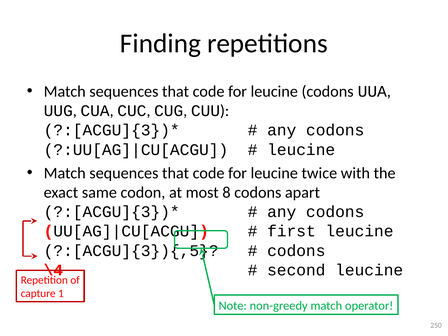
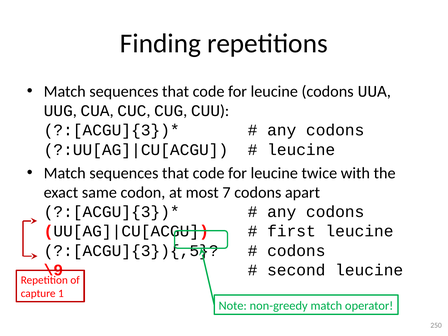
8: 8 -> 7 (227, 192)
\4: \4 -> \9 (53, 270)
